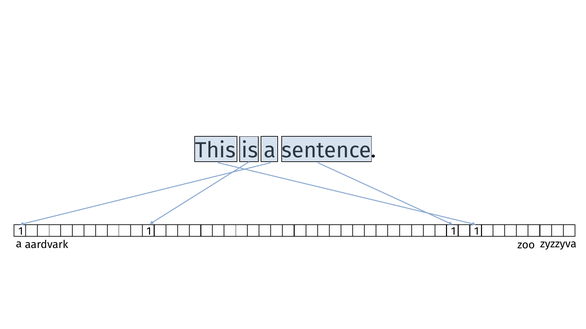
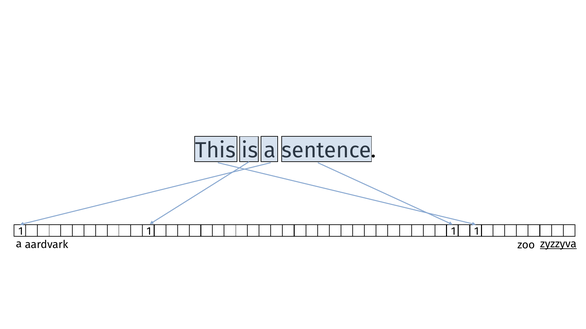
zyzzyva underline: none -> present (558, 244)
